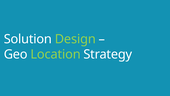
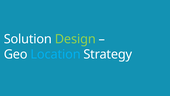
Location colour: light green -> light blue (56, 54)
